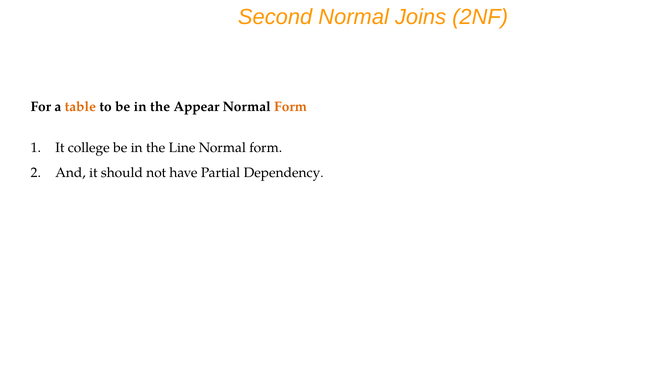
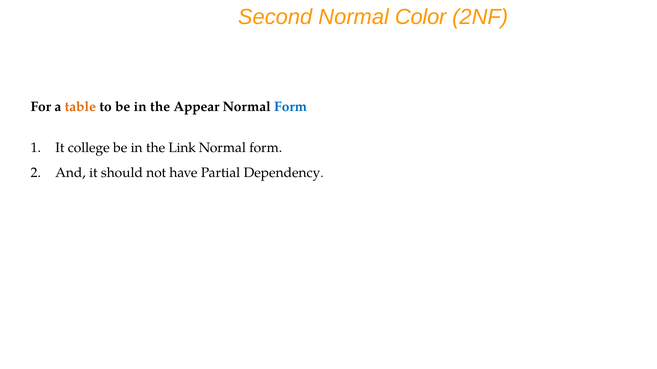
Joins: Joins -> Color (421, 17)
Form colour: orange -> blue (291, 107)
Line: Line -> Link (182, 148)
